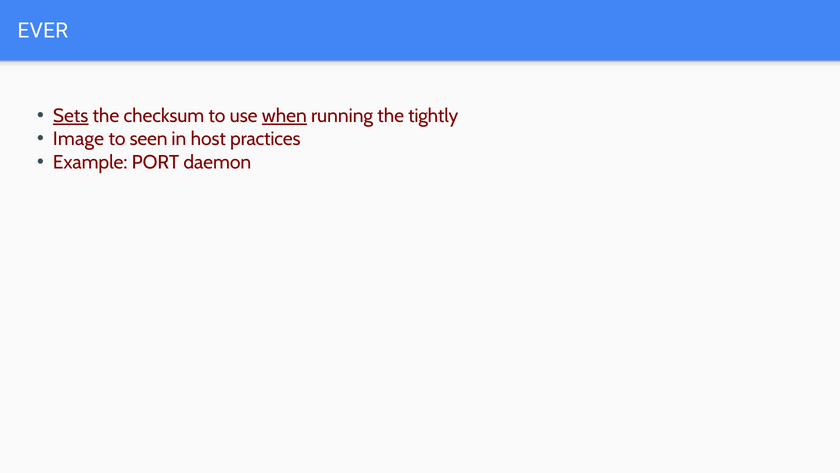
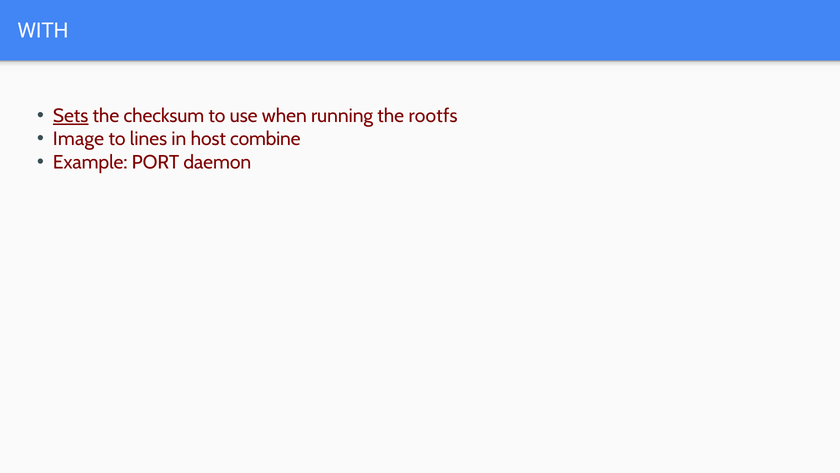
EVER: EVER -> WITH (43, 31)
when underline: present -> none (284, 116)
tightly: tightly -> rootfs (433, 116)
seen: seen -> lines (148, 139)
practices: practices -> combine (265, 139)
